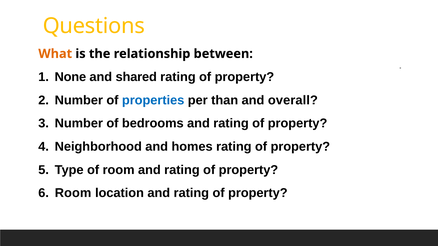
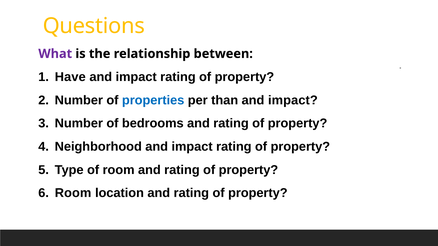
What colour: orange -> purple (55, 54)
None: None -> Have (70, 77)
shared: shared -> impact (136, 77)
overall: overall -> impact (293, 100)
Neighborhood and homes: homes -> impact (192, 147)
